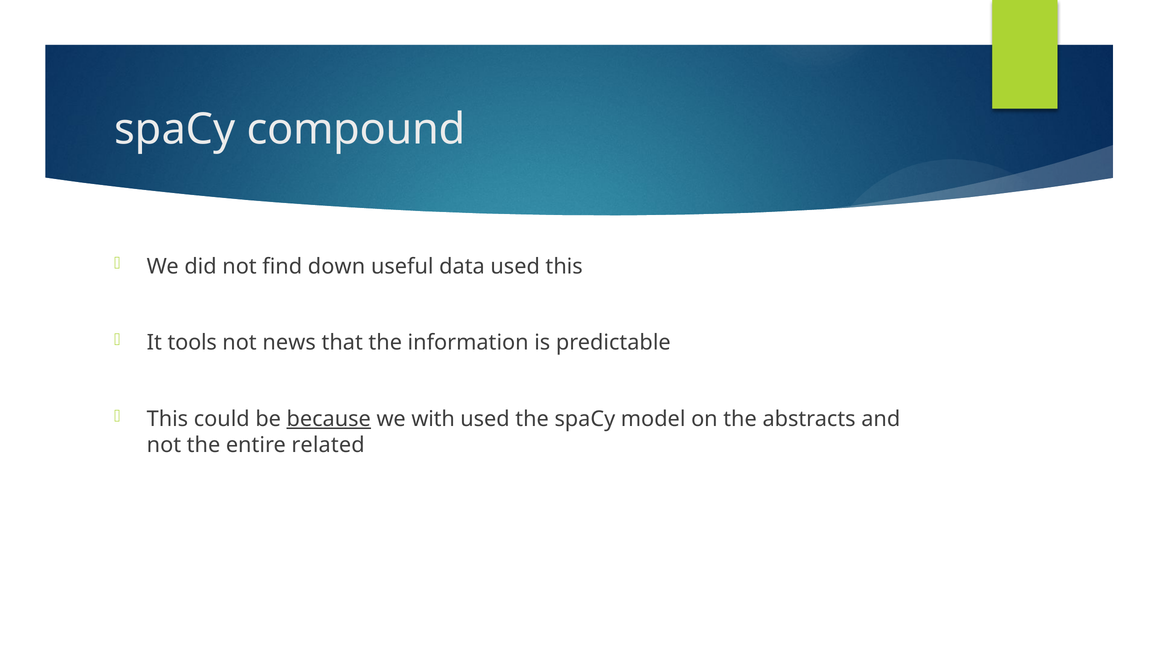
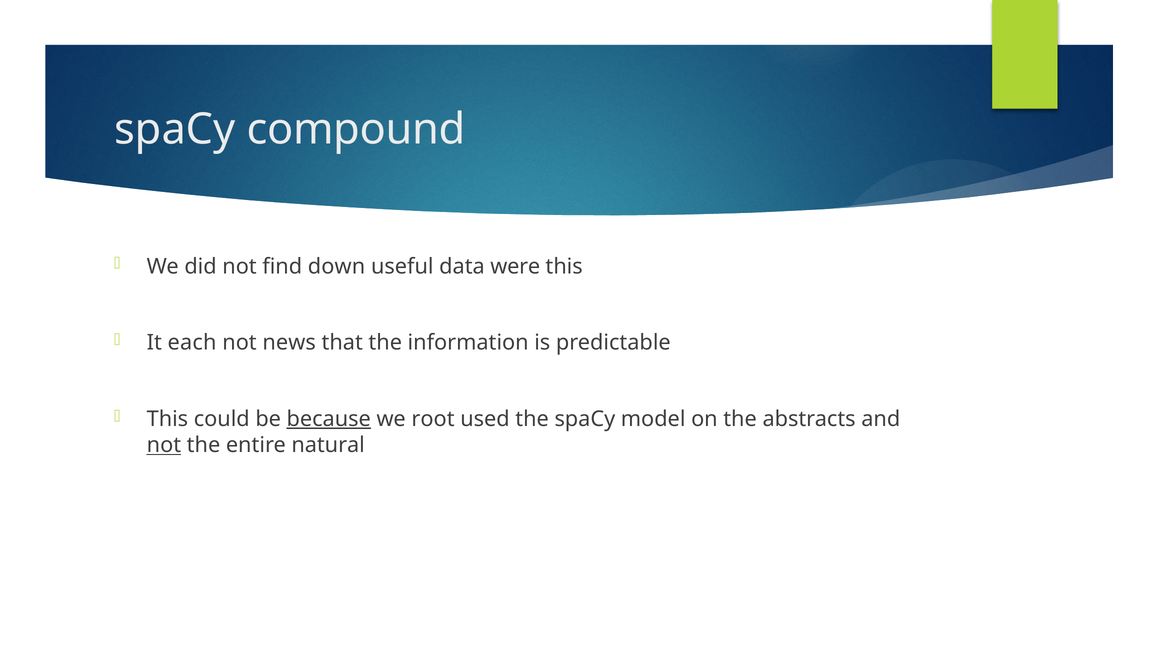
data used: used -> were (515, 266)
tools: tools -> each (192, 343)
with: with -> root (433, 419)
not underline: none -> present (164, 445)
related: related -> natural (328, 445)
